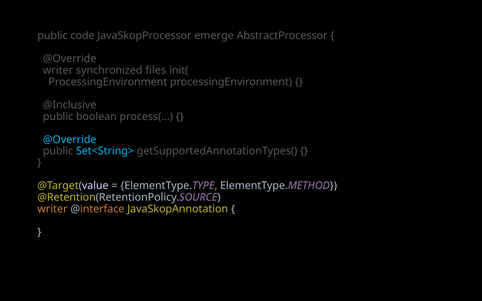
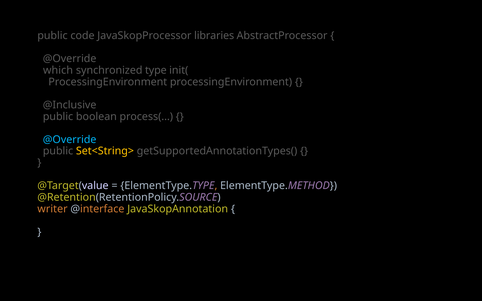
emerge: emerge -> libraries (214, 36)
writer: writer -> which (58, 70)
files: files -> type (156, 70)
Set<String> colour: light blue -> yellow (105, 151)
